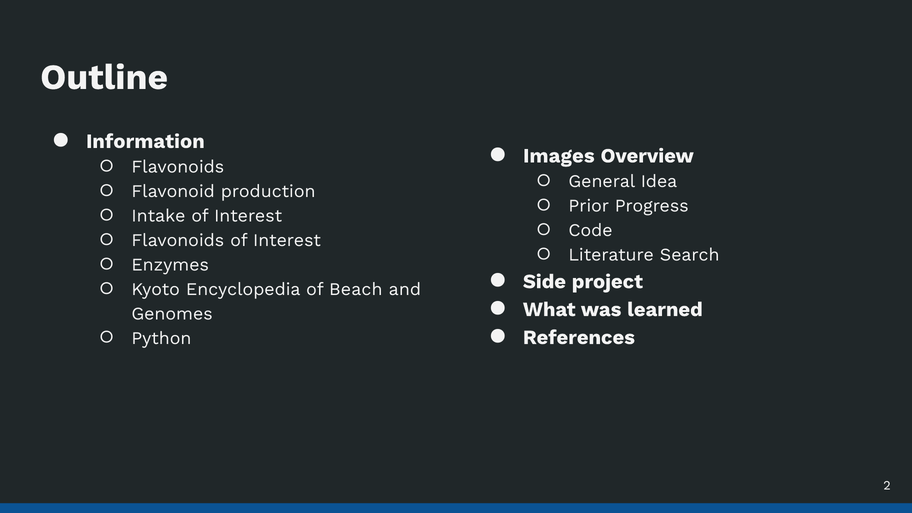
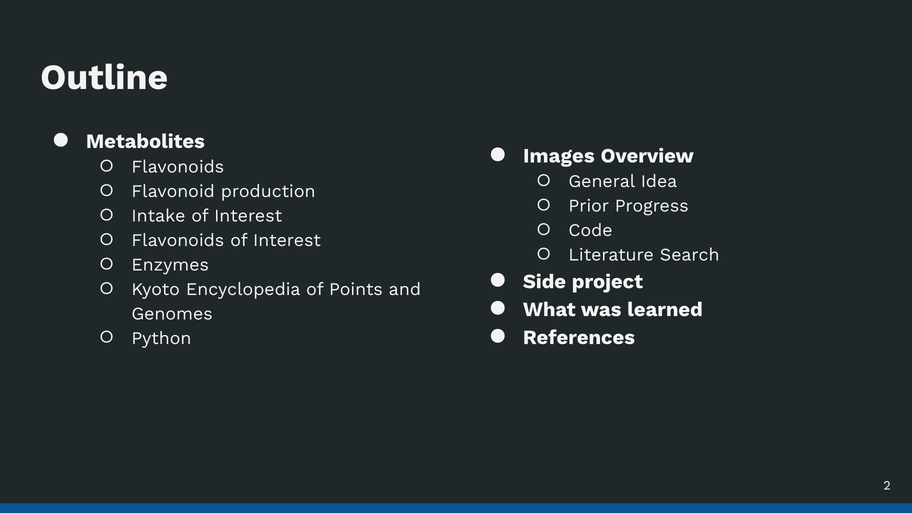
Information: Information -> Metabolites (145, 141)
Beach: Beach -> Points (356, 289)
